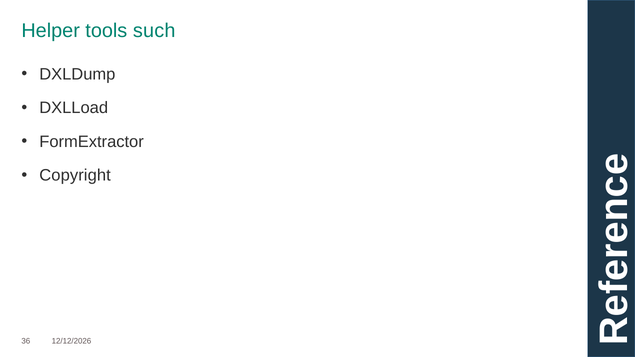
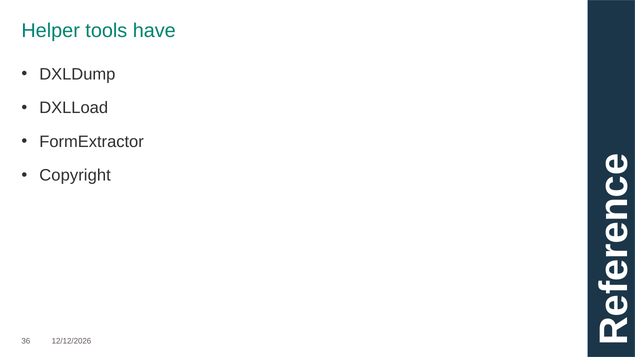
such: such -> have (154, 31)
